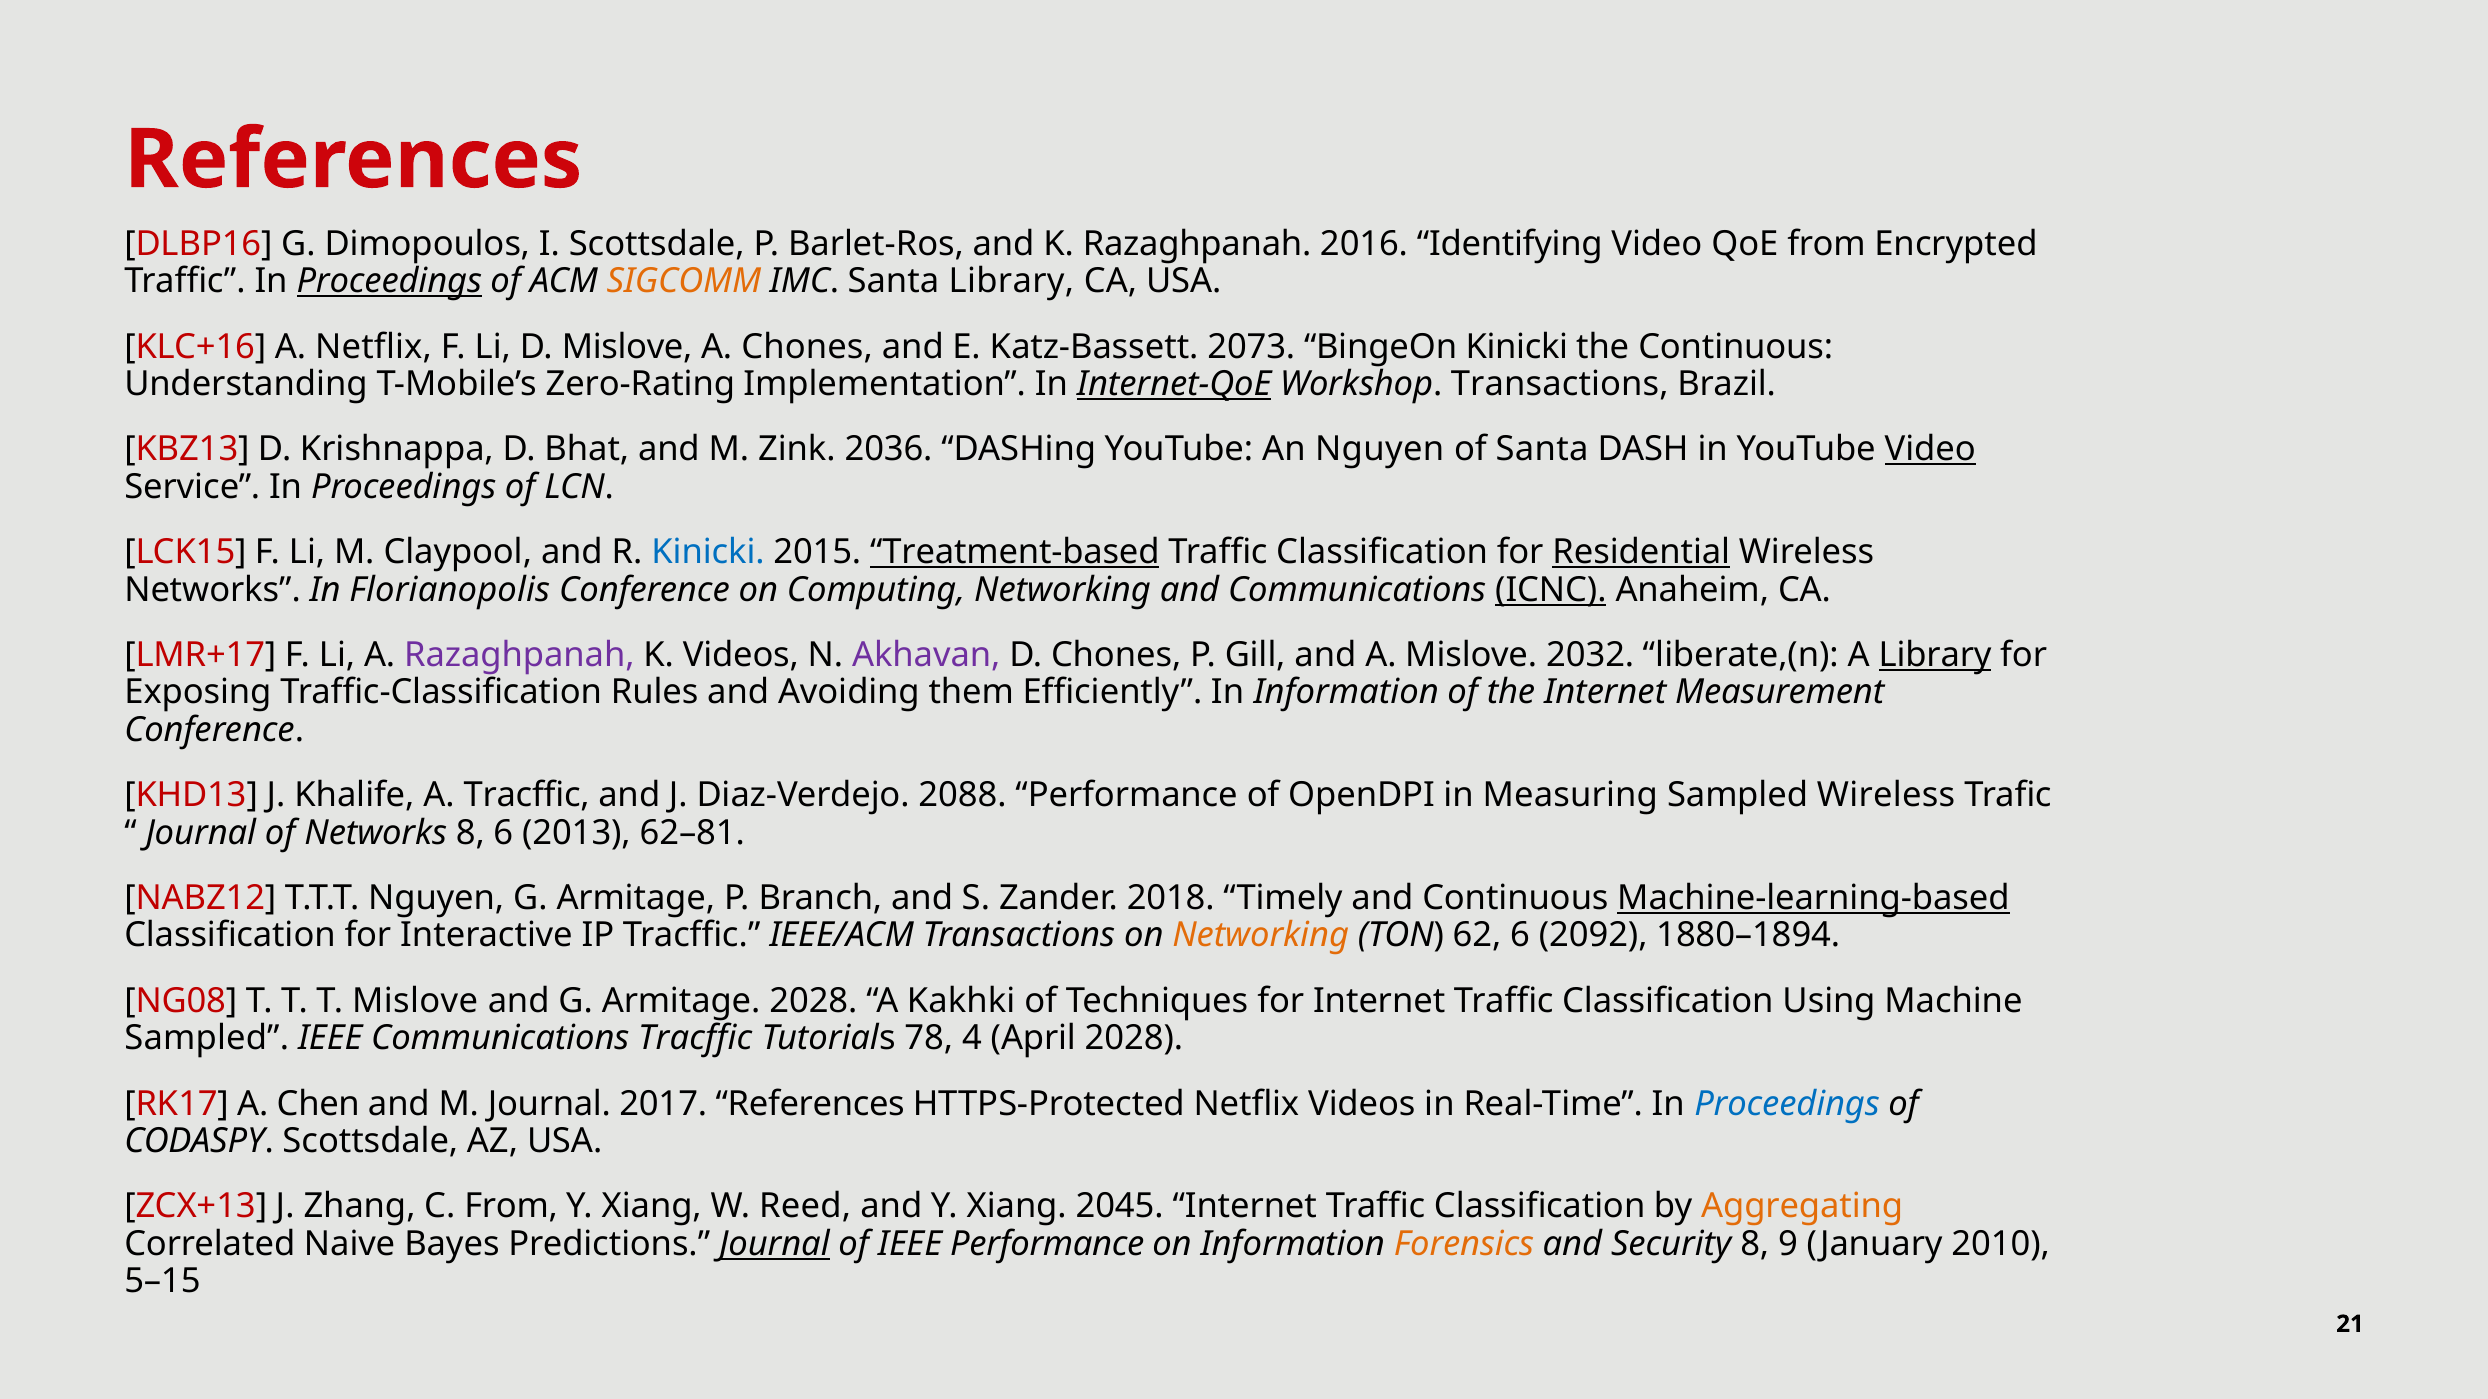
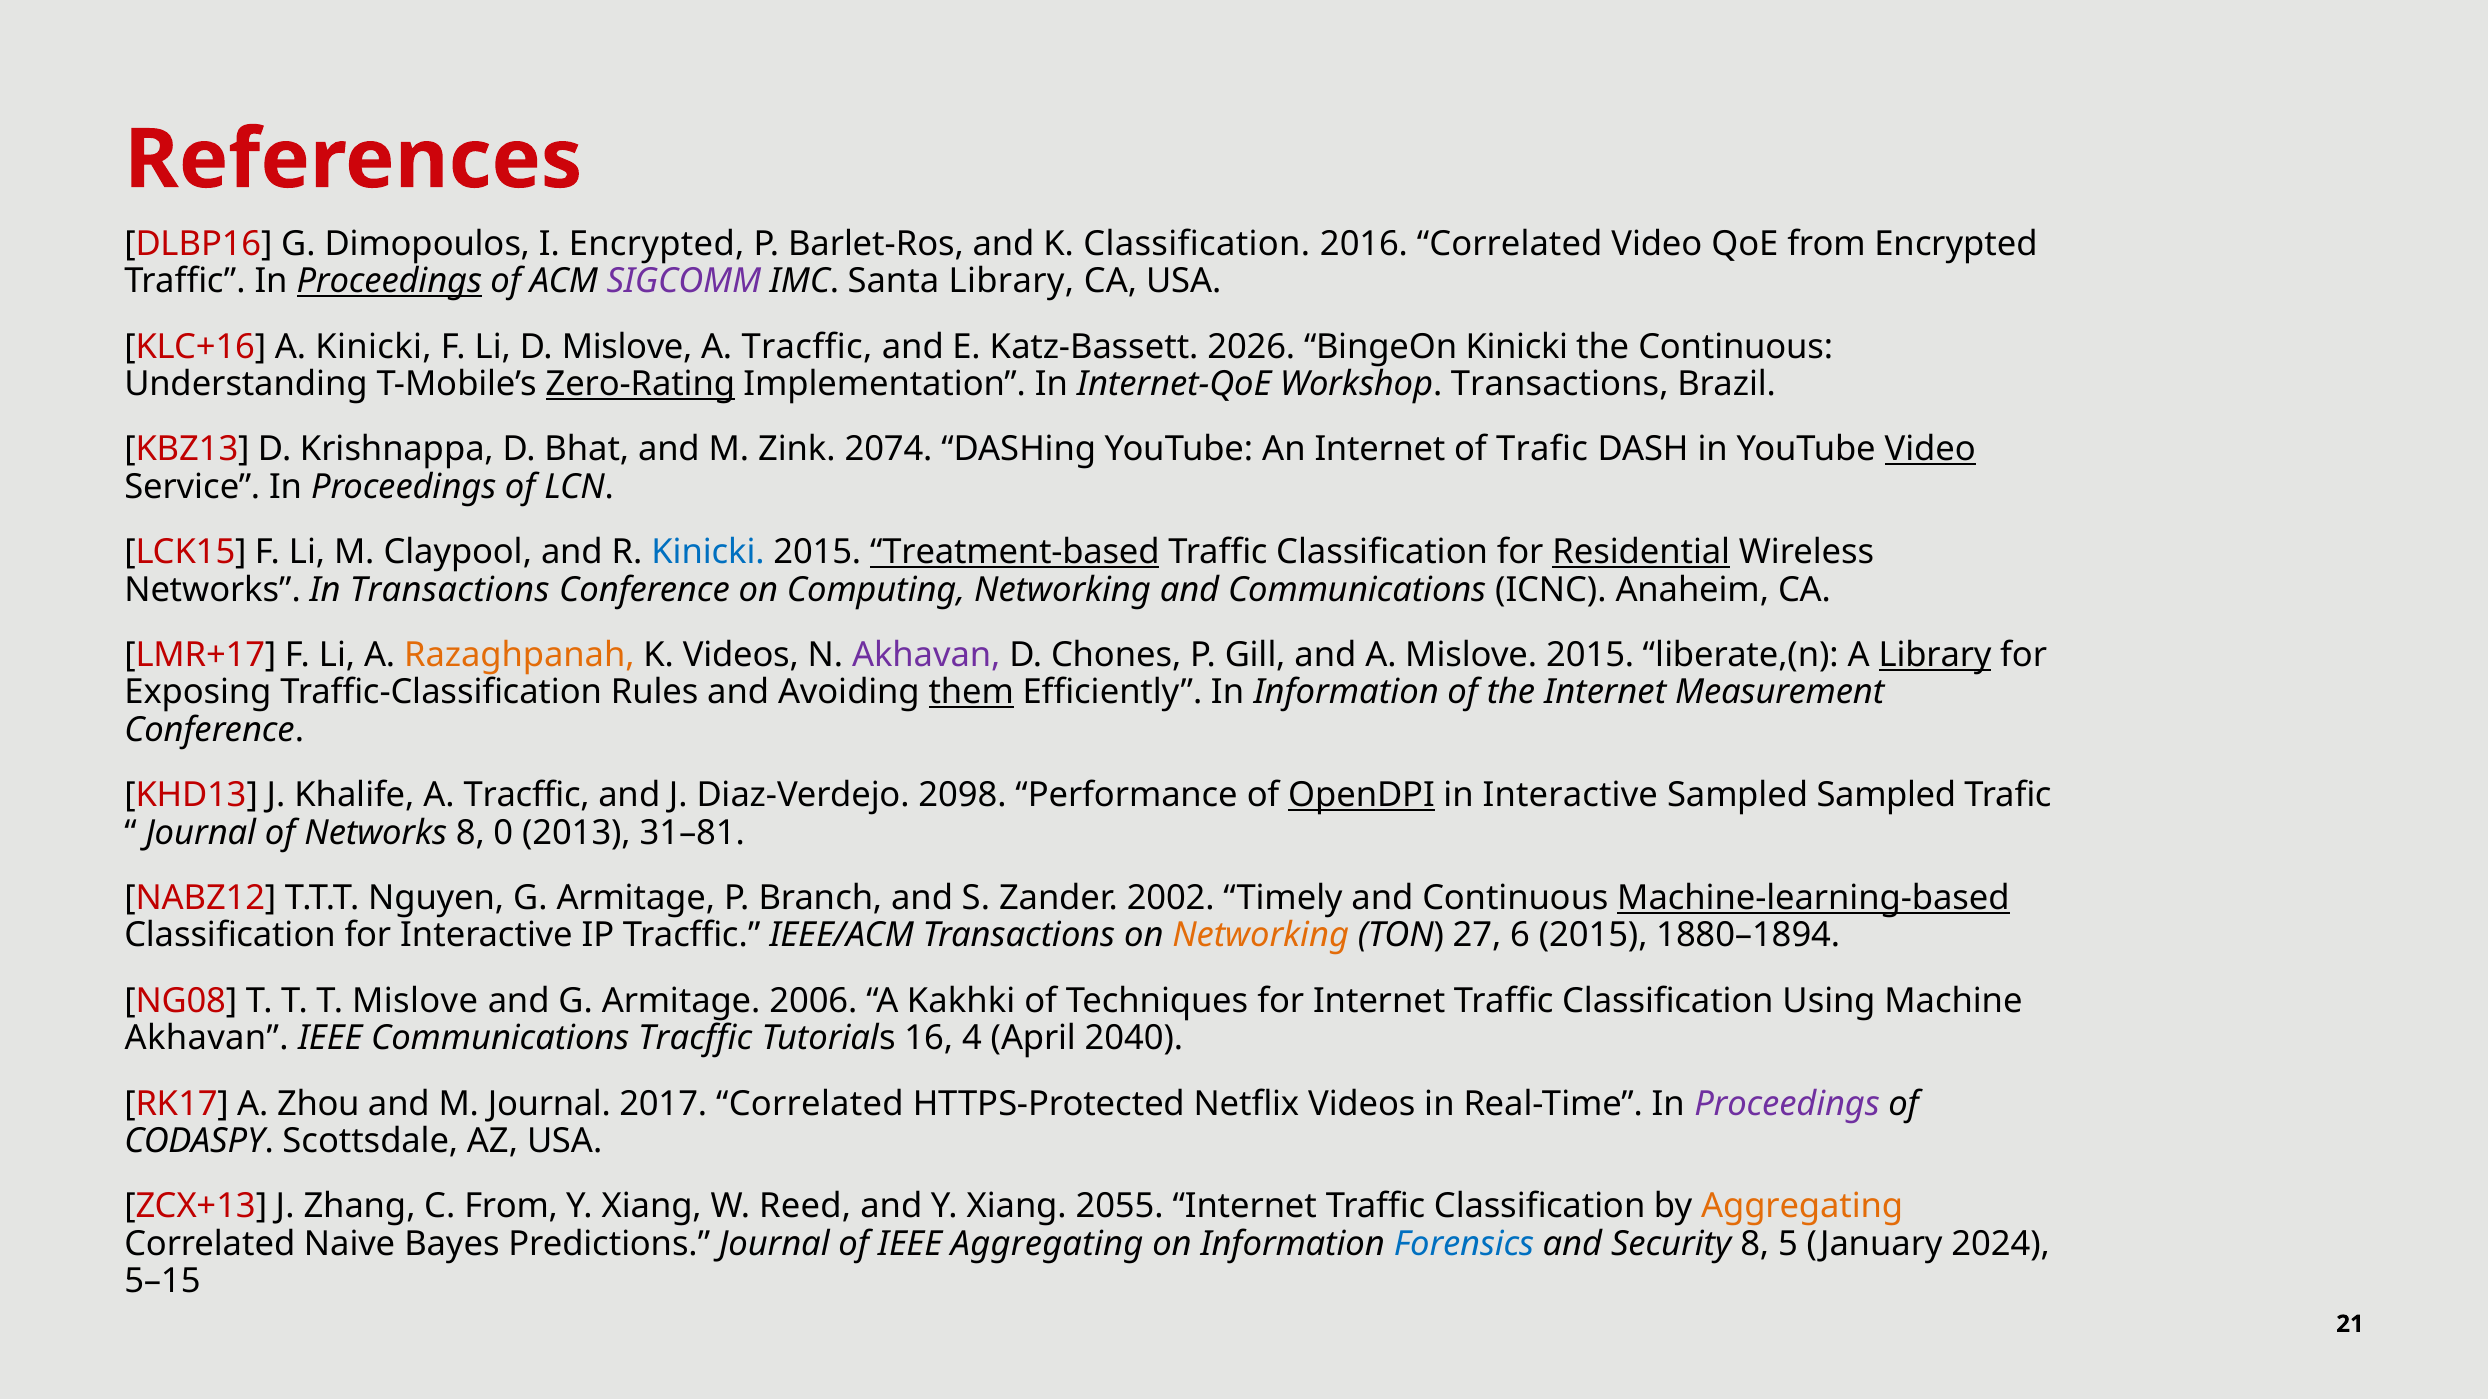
I Scottsdale: Scottsdale -> Encrypted (657, 244)
K Razaghpanah: Razaghpanah -> Classification (1197, 244)
2016 Identifying: Identifying -> Correlated (1510, 244)
SIGCOMM colour: orange -> purple (684, 281)
A Netflix: Netflix -> Kinicki (373, 347)
Chones: Chones -> Tracffic (807, 347)
2073: 2073 -> 2026 (1251, 347)
Zero-Rating underline: none -> present (640, 384)
Internet-QoE underline: present -> none (1174, 384)
2036: 2036 -> 2074 (889, 450)
An Nguyen: Nguyen -> Internet (1380, 450)
of Santa: Santa -> Trafic (1542, 450)
In Florianopolis: Florianopolis -> Transactions (450, 590)
ICNC underline: present -> none (1551, 590)
Razaghpanah colour: purple -> orange (519, 655)
Mislove 2032: 2032 -> 2015 (1590, 655)
them underline: none -> present (971, 693)
2088: 2088 -> 2098 (963, 796)
OpenDPI underline: none -> present (1362, 796)
in Measuring: Measuring -> Interactive (1570, 796)
Sampled Wireless: Wireless -> Sampled (1886, 796)
8 6: 6 -> 0 (503, 833)
62–81: 62–81 -> 31–81 (692, 833)
2018: 2018 -> 2002 (1171, 898)
62: 62 -> 27 (1477, 936)
6 2092: 2092 -> 2015 (1593, 936)
Armitage 2028: 2028 -> 2006 (813, 1001)
Sampled: Sampled -> Akhavan (207, 1039)
78: 78 -> 16 (929, 1039)
April 2028: 2028 -> 2040 (1134, 1039)
Chen: Chen -> Zhou (318, 1104)
2017 References: References -> Correlated (810, 1104)
Proceedings colour: blue -> purple (1787, 1104)
2045: 2045 -> 2055 (1120, 1207)
Journal underline: present -> none (774, 1244)
IEEE Performance: Performance -> Aggregating (1047, 1244)
Forensics colour: orange -> blue (1464, 1244)
9: 9 -> 5 (1788, 1244)
2010: 2010 -> 2024 (2001, 1244)
